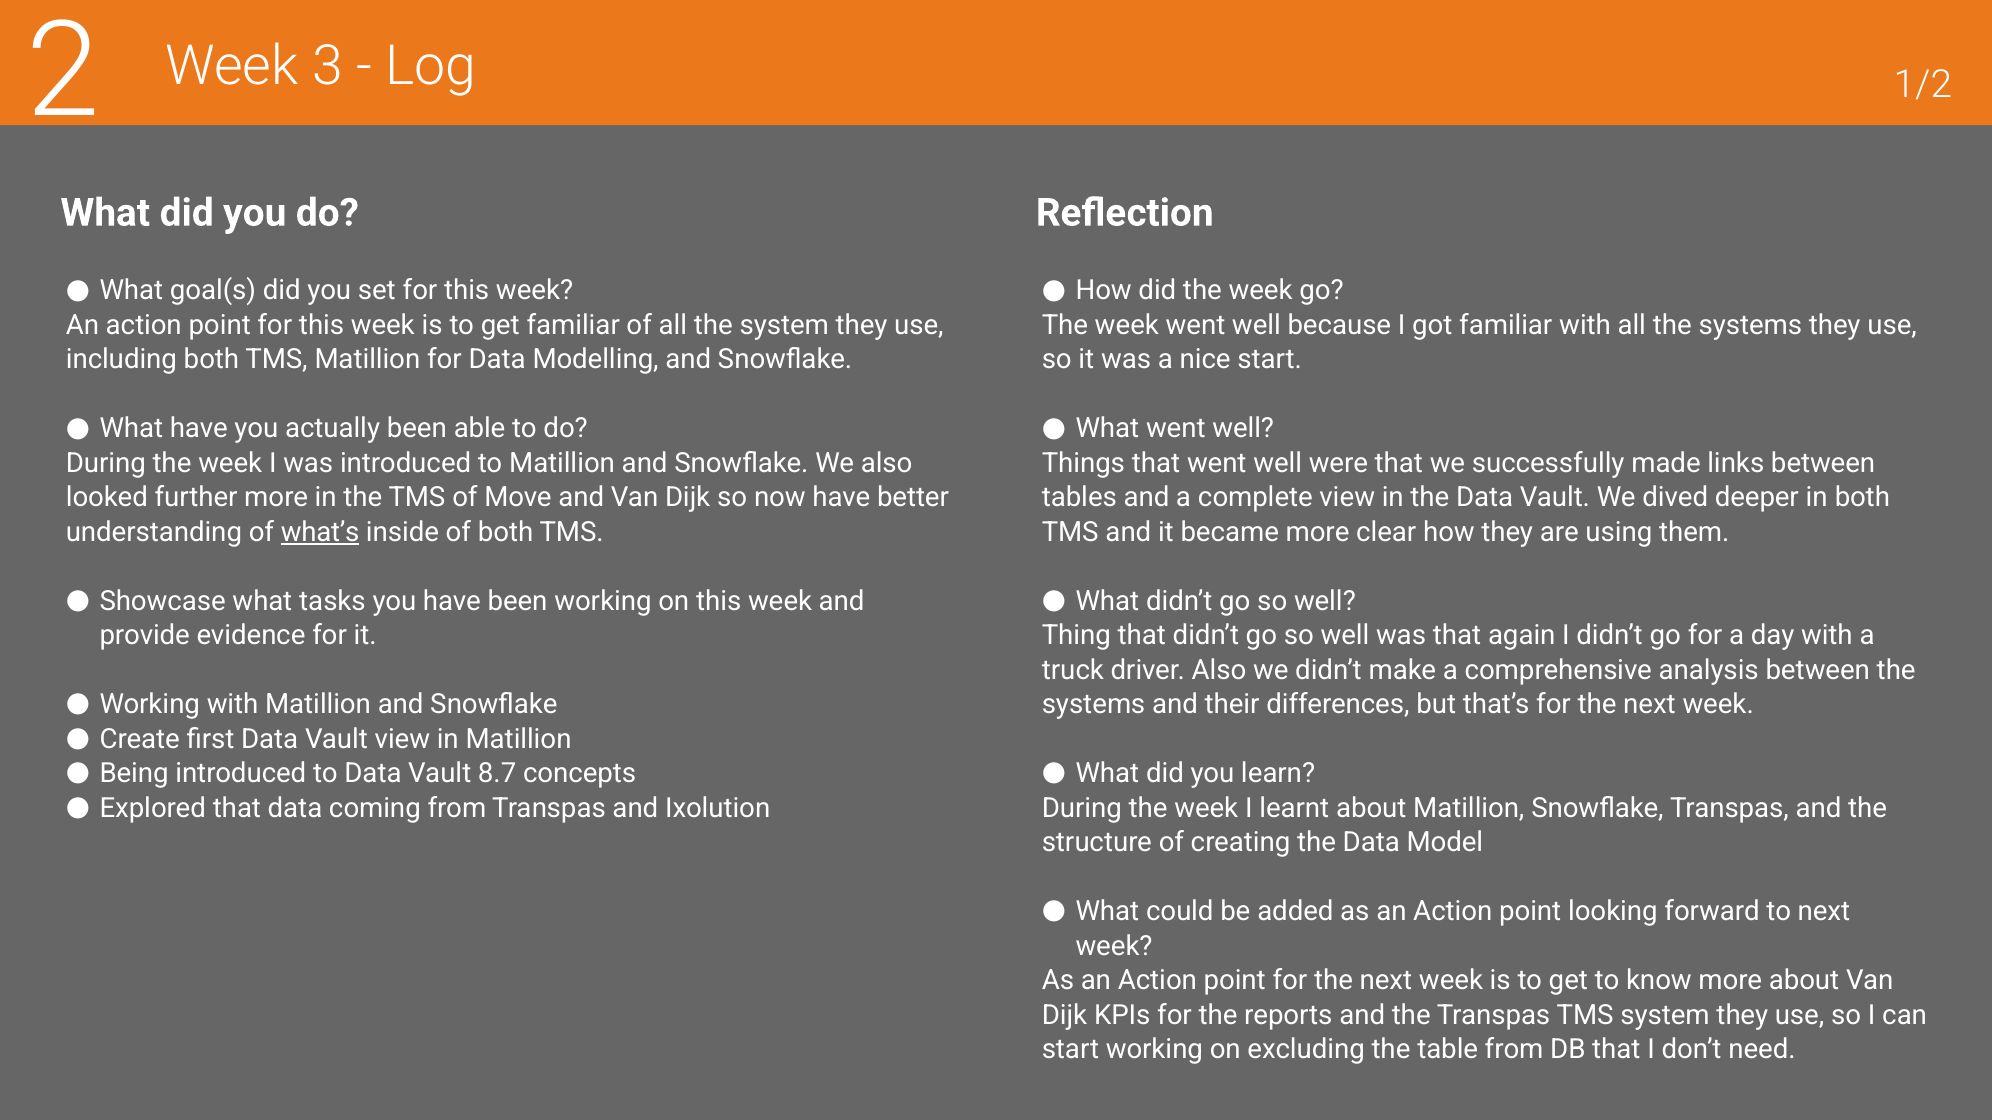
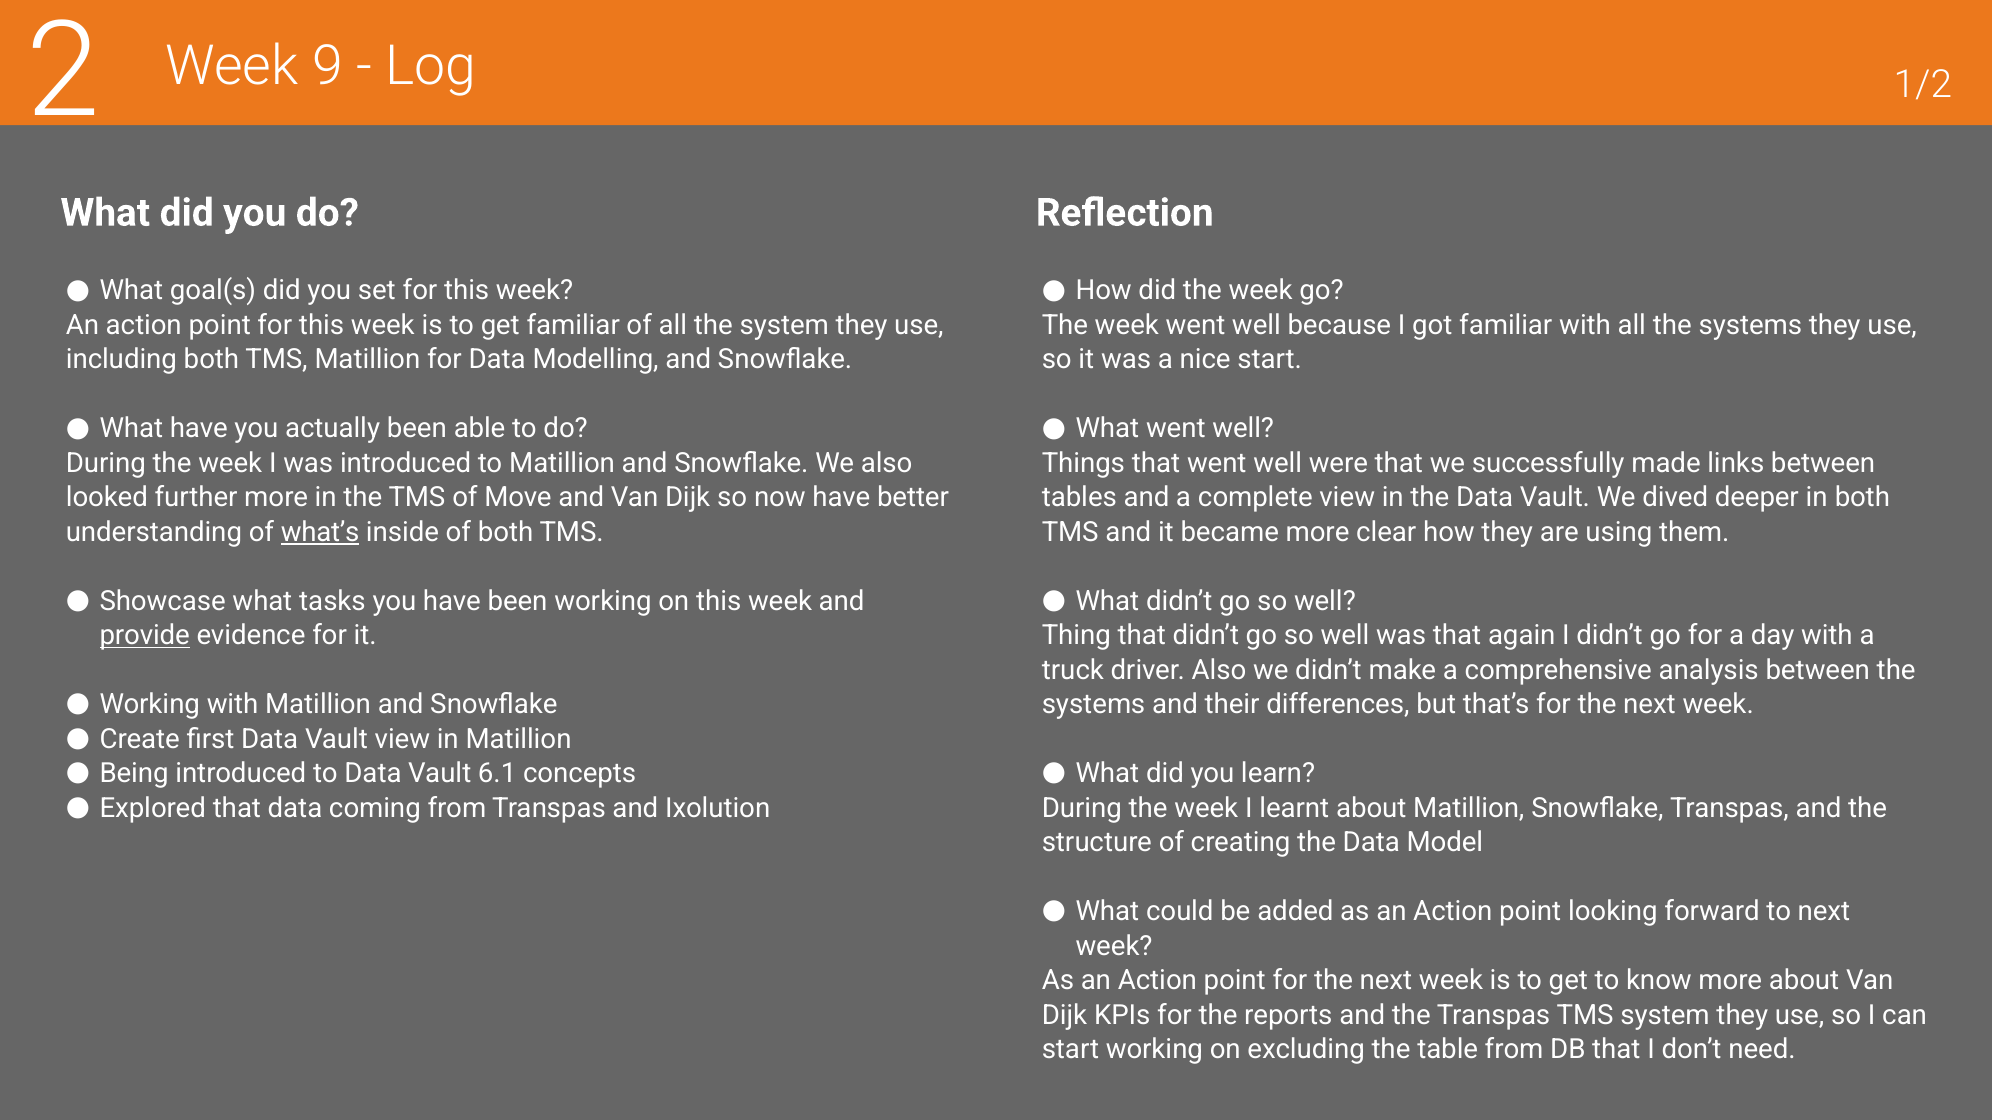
3: 3 -> 9 (327, 66)
provide underline: none -> present (145, 636)
8.7: 8.7 -> 6.1 (497, 774)
